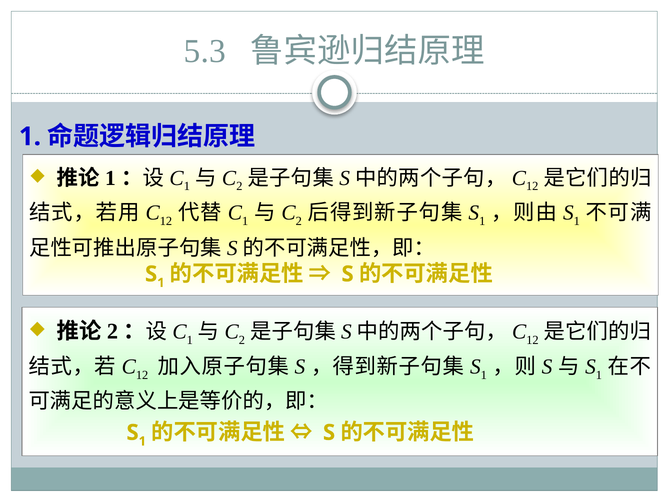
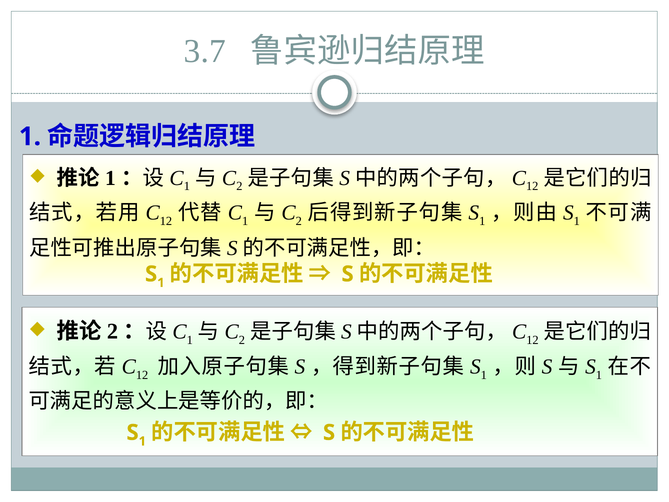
5.3: 5.3 -> 3.7 (205, 51)
